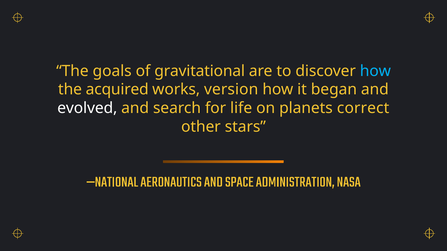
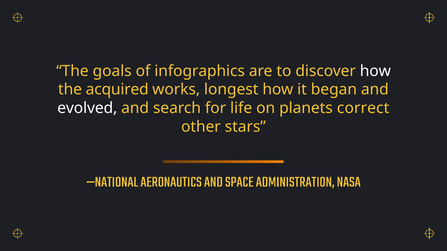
gravitational: gravitational -> infographics (200, 71)
how colour: light blue -> white (375, 71)
version: version -> longest (231, 90)
